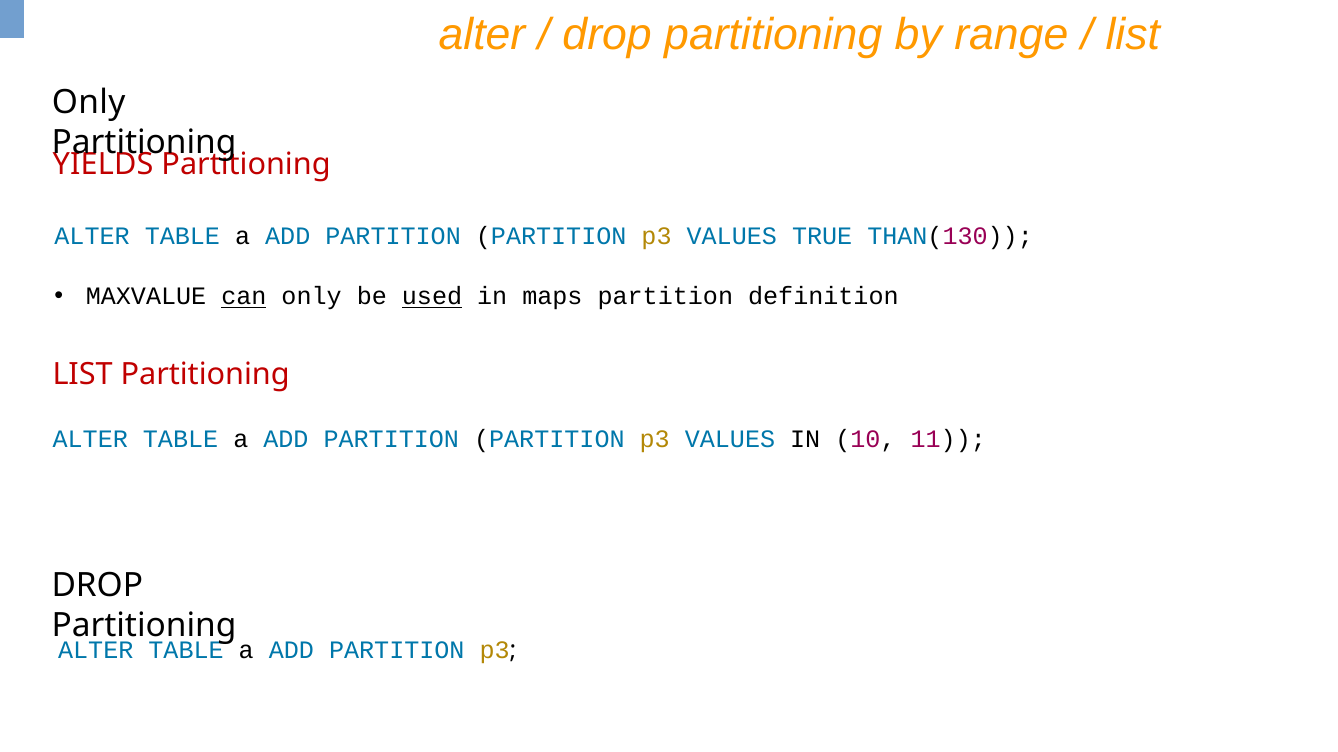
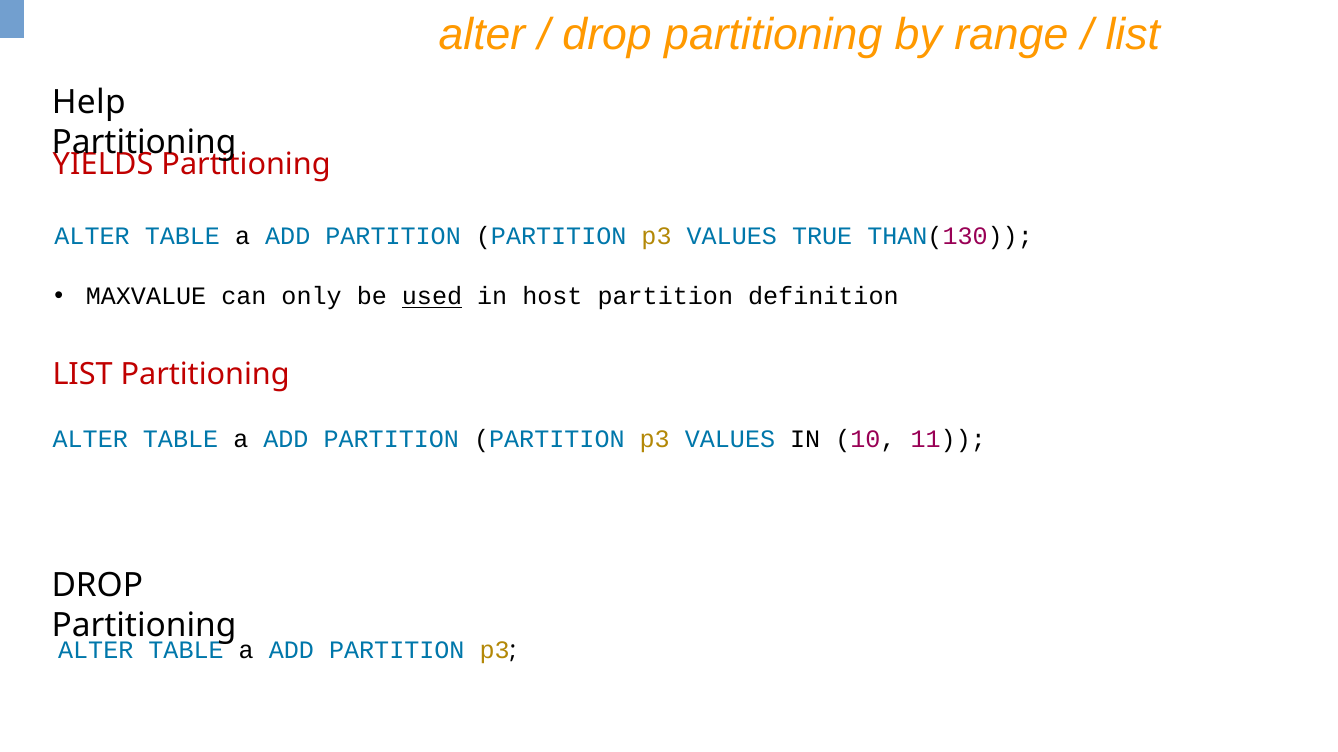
Only: Only -> Help (89, 102)
can underline: present -> none (244, 297)
maps: maps -> host (552, 297)
